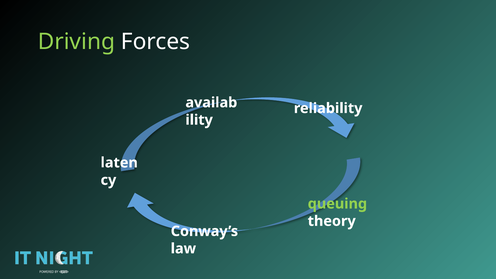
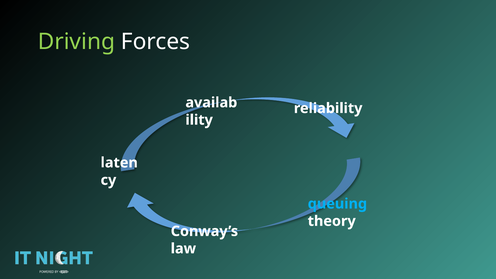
queuing colour: light green -> light blue (337, 204)
